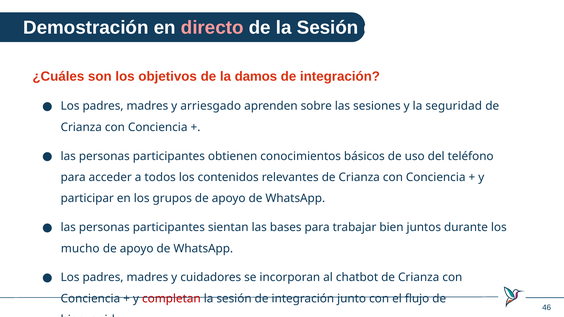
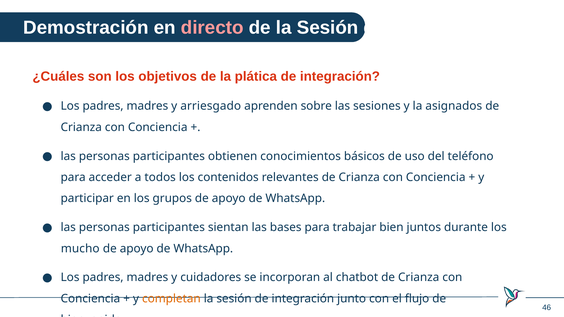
damos: damos -> plática (256, 76)
seguridad: seguridad -> asignados (454, 106)
completan colour: red -> orange (171, 299)
